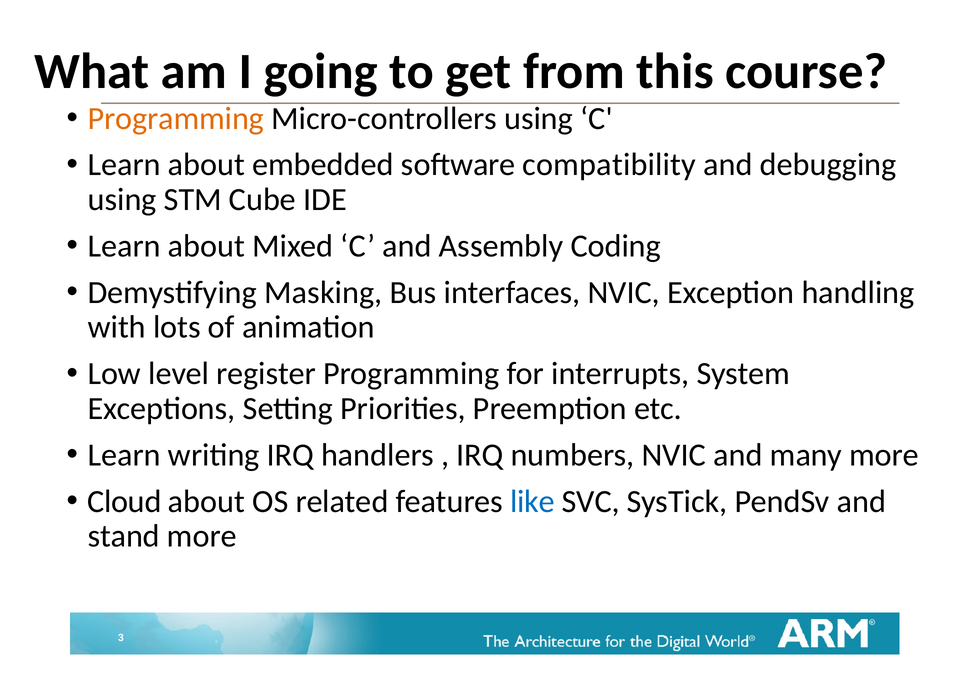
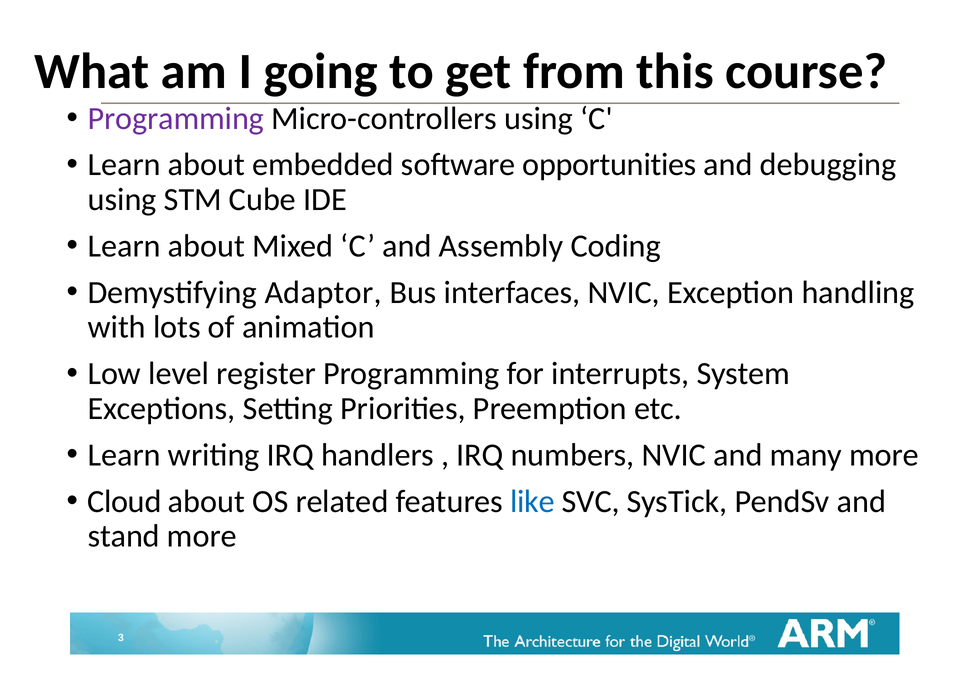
Programming colour: orange -> purple (176, 118)
compatibility: compatibility -> opportunities (609, 165)
Masking: Masking -> Adaptor (323, 292)
